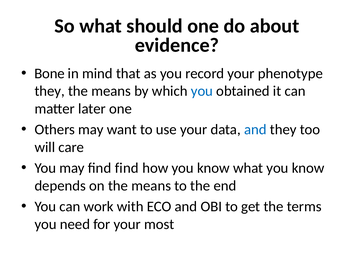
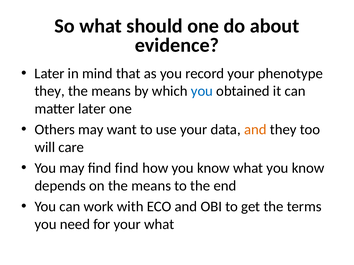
Bone: Bone -> Later (49, 74)
and colour: blue -> orange (255, 130)
your most: most -> what (159, 225)
